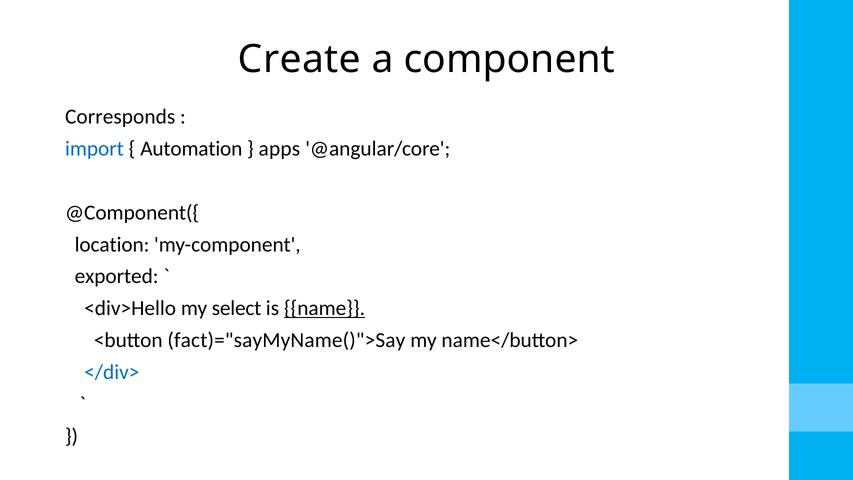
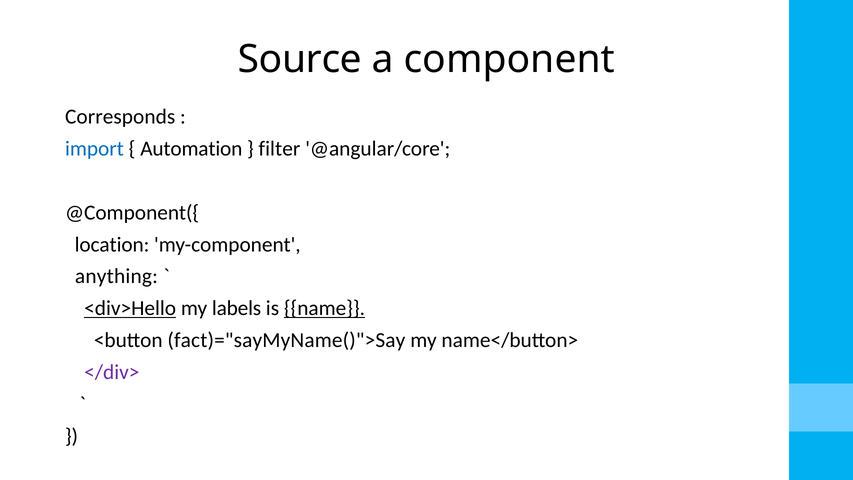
Create: Create -> Source (300, 59)
apps: apps -> filter (279, 149)
exported: exported -> anything (116, 276)
<div>Hello underline: none -> present (130, 308)
select: select -> labels (237, 308)
</div> colour: blue -> purple (112, 372)
